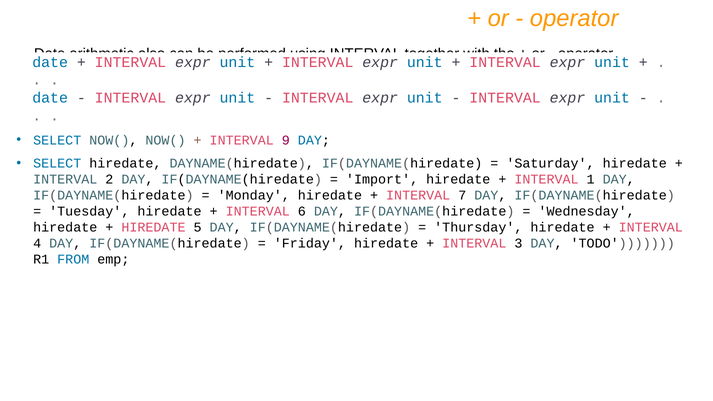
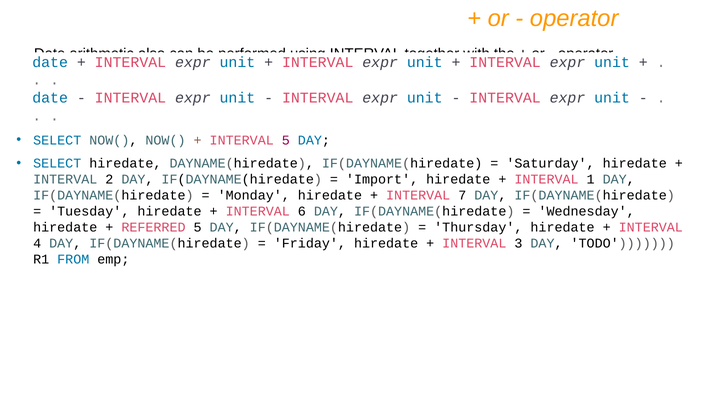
INTERVAL 9: 9 -> 5 (286, 140)
HIREDATE: HIREDATE -> REFERRED (153, 228)
